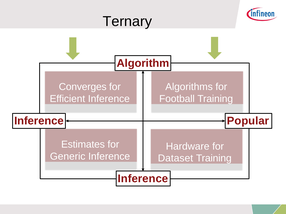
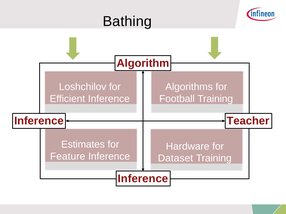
Ternary: Ternary -> Bathing (127, 22)
Converges: Converges -> Loshchilov (83, 87)
Popular: Popular -> Teacher (248, 121)
Generic: Generic -> Feature (68, 157)
